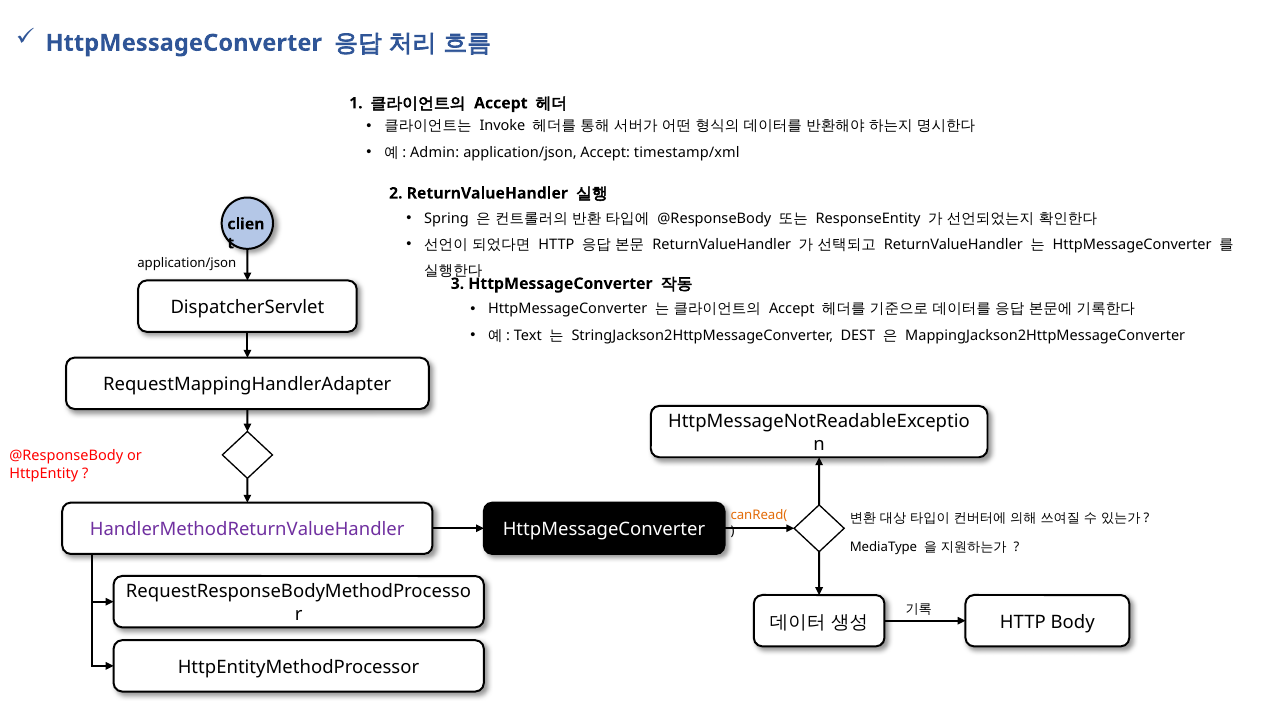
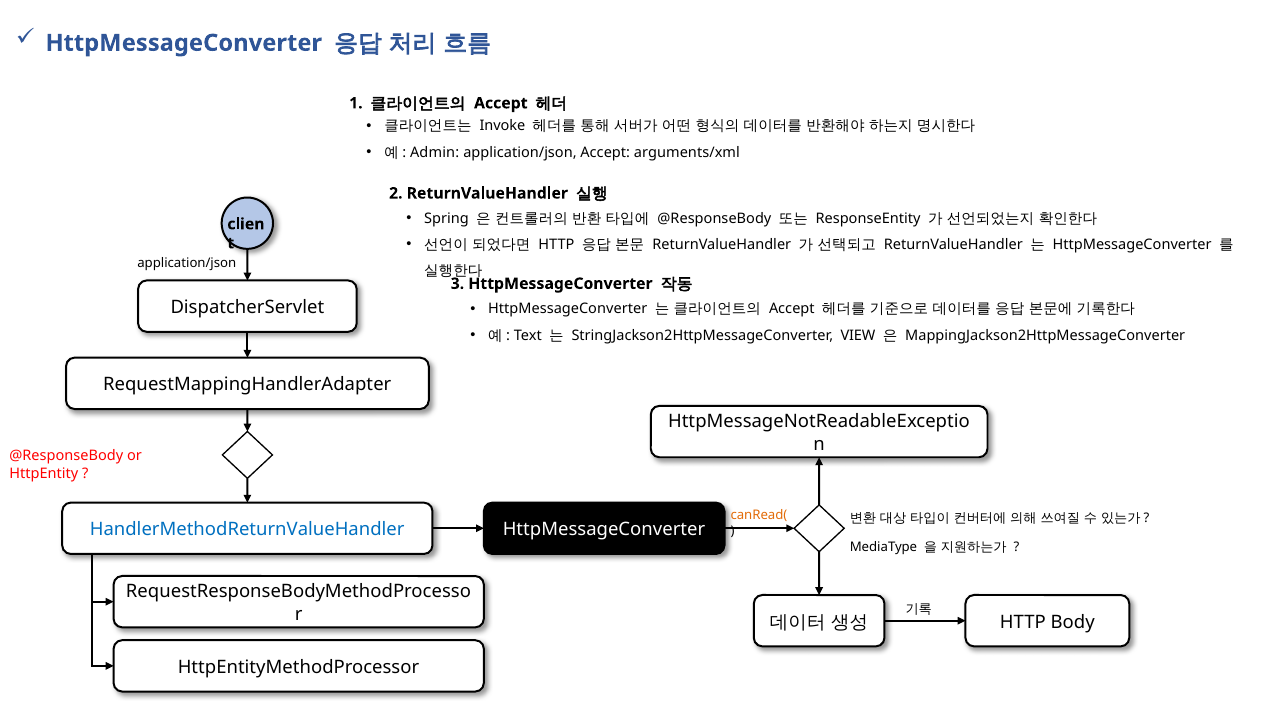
timestamp/xml: timestamp/xml -> arguments/xml (687, 152)
DEST: DEST -> VIEW (858, 335)
HandlerMethodReturnValueHandler colour: purple -> blue (247, 530)
